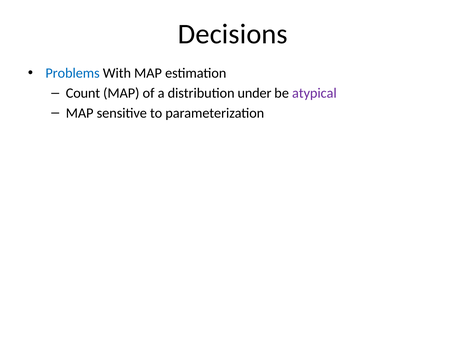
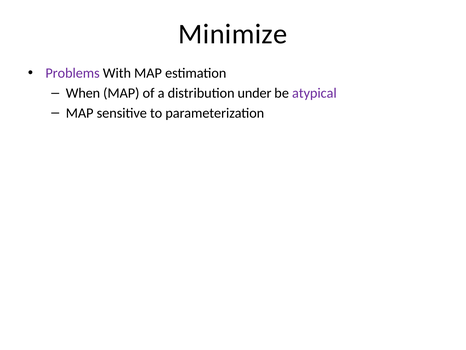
Decisions: Decisions -> Minimize (233, 34)
Problems colour: blue -> purple (73, 73)
Count: Count -> When (83, 93)
